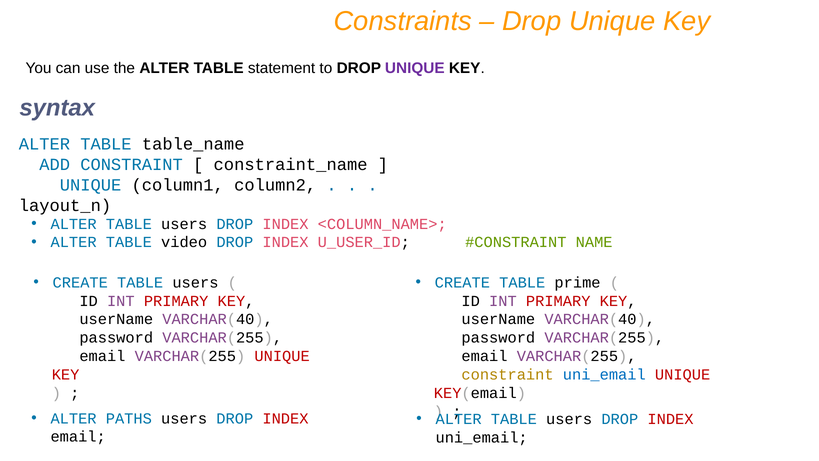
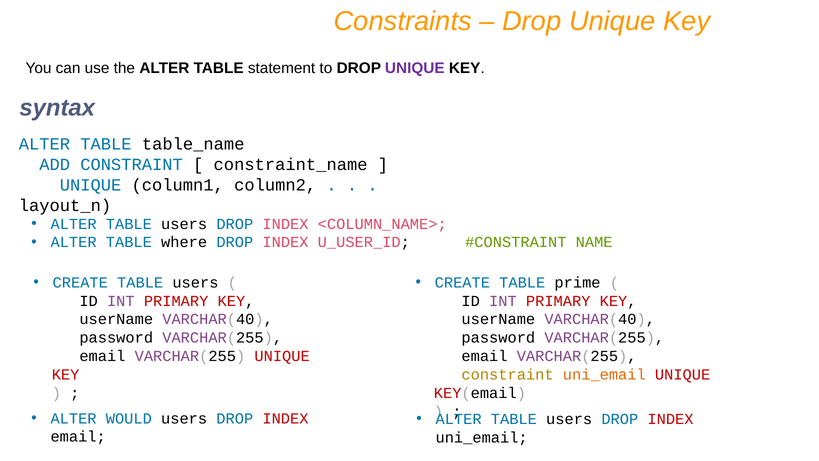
video: video -> where (184, 242)
uni_email colour: blue -> orange (604, 374)
PATHS: PATHS -> WOULD (129, 418)
